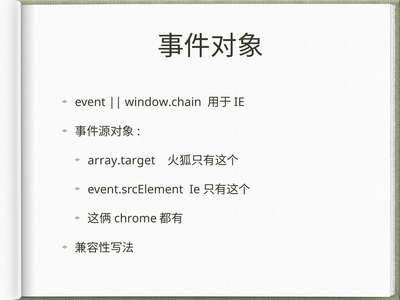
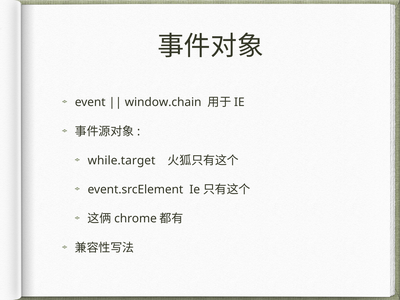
array.target: array.target -> while.target (122, 161)
